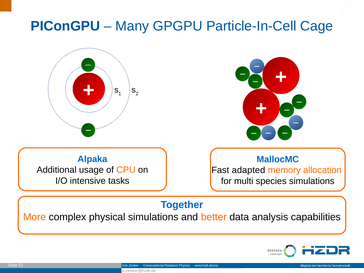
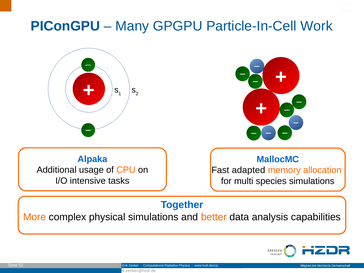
Cage: Cage -> Work (317, 26)
